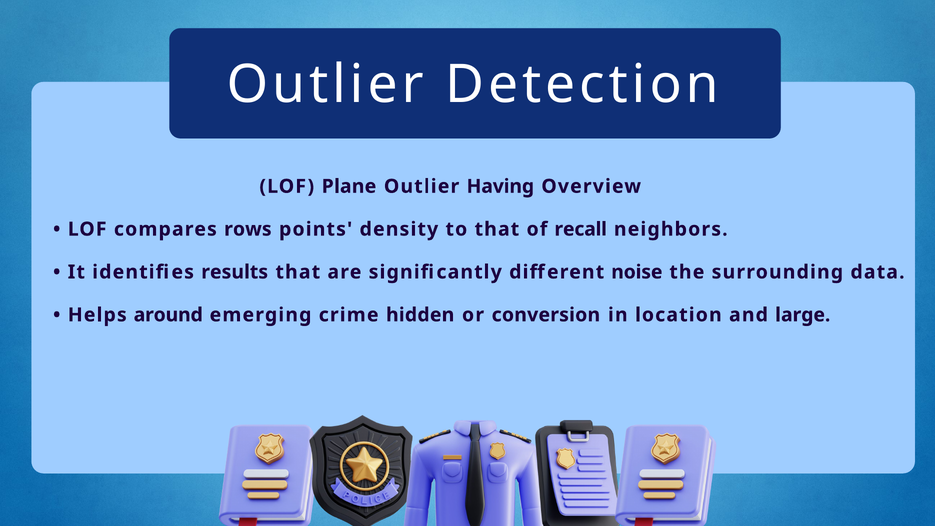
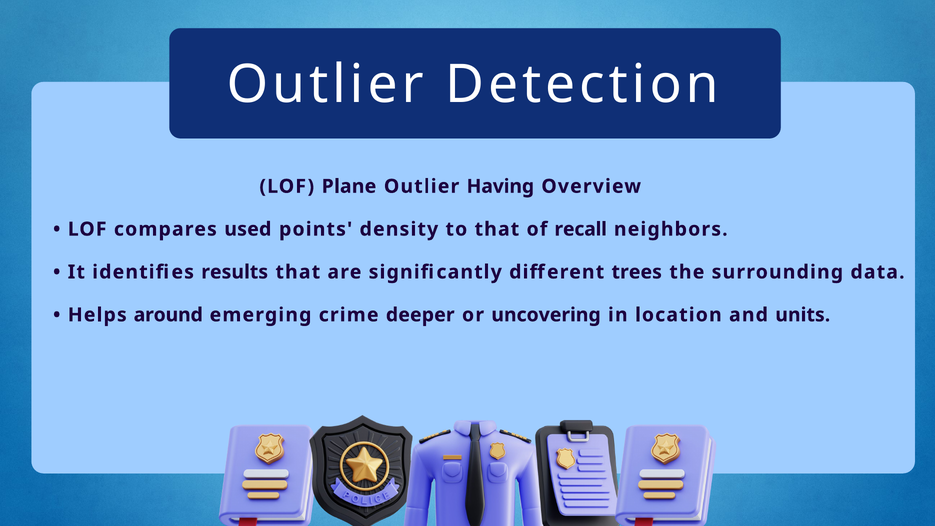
rows: rows -> used (248, 229)
noise: noise -> trees (637, 272)
hidden: hidden -> deeper (420, 315)
conversion: conversion -> uncovering (546, 315)
large: large -> units (803, 315)
